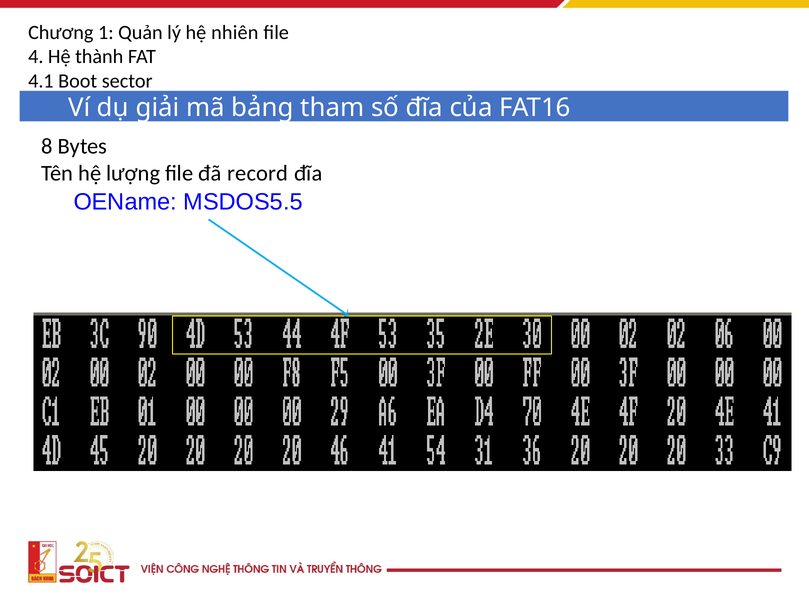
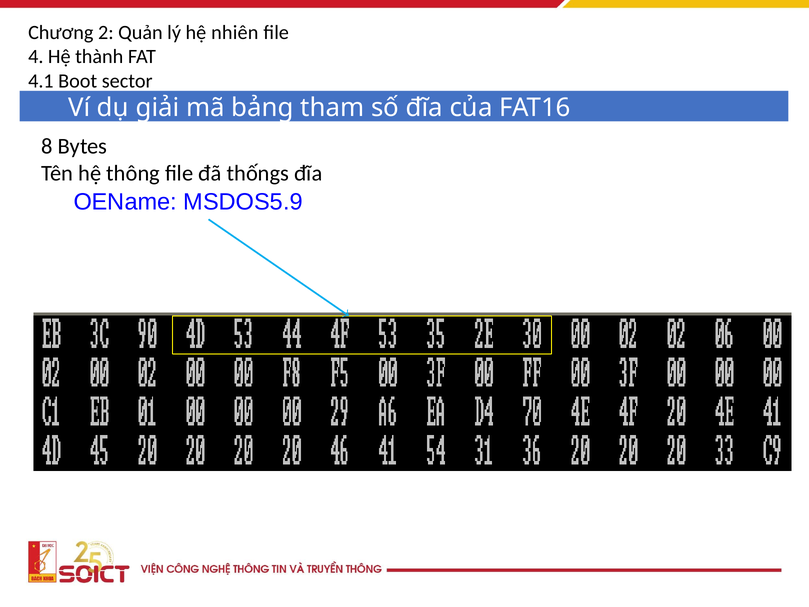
1: 1 -> 2 (106, 32)
lượng: lượng -> thông (133, 173)
record: record -> thốngs (258, 173)
MSDOS5.5: MSDOS5.5 -> MSDOS5.9 (243, 202)
